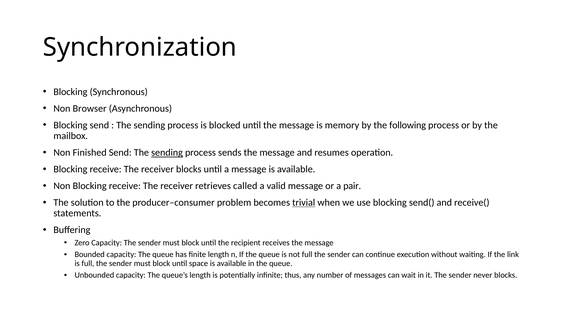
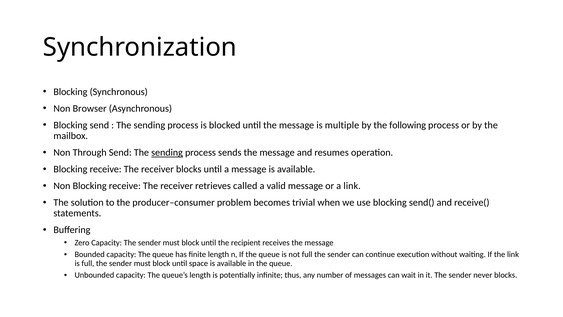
memory: memory -> multiple (342, 125)
Finished: Finished -> Through (90, 152)
a pair: pair -> link (352, 186)
trivial underline: present -> none (304, 202)
